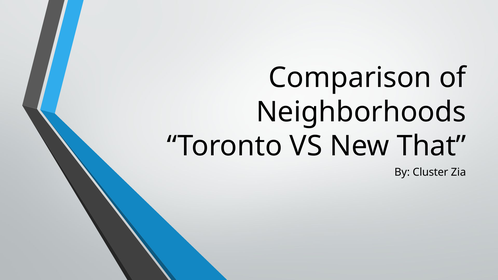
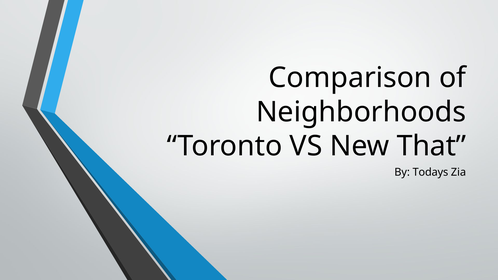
Cluster: Cluster -> Todays (430, 172)
